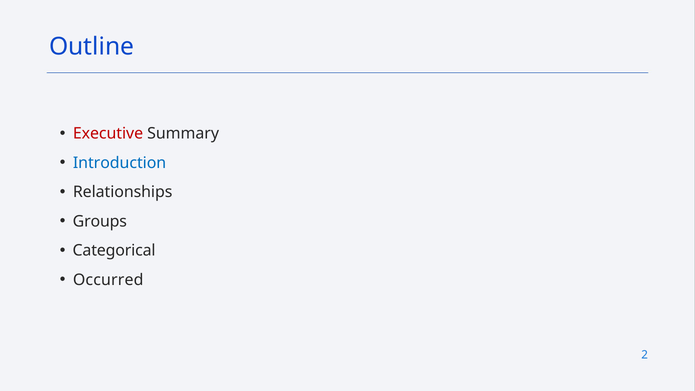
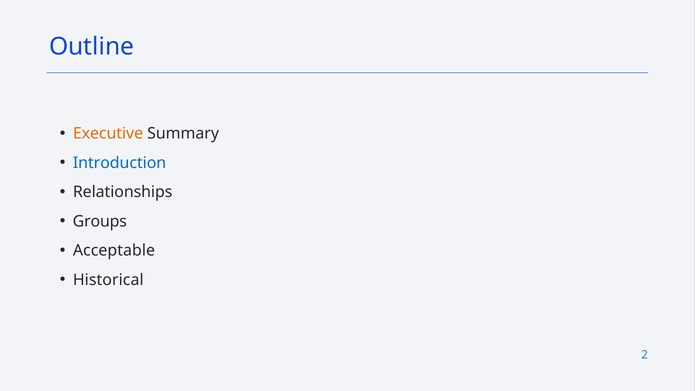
Executive colour: red -> orange (108, 134)
Categorical: Categorical -> Acceptable (114, 251)
Occurred: Occurred -> Historical (108, 280)
